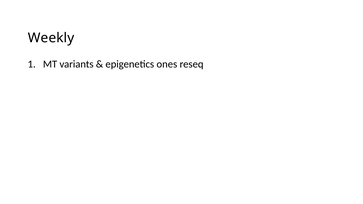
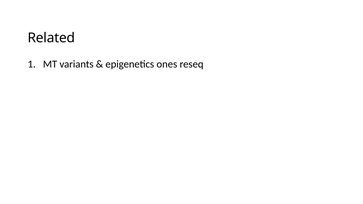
Weekly: Weekly -> Related (51, 38)
